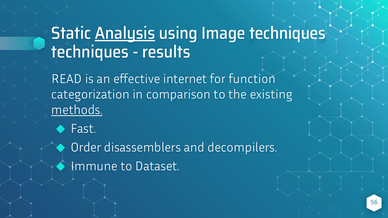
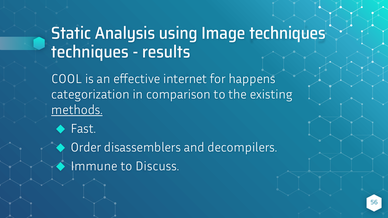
Analysis underline: present -> none (125, 33)
READ: READ -> COOL (67, 79)
function: function -> happens (252, 79)
Dataset: Dataset -> Discuss (157, 166)
